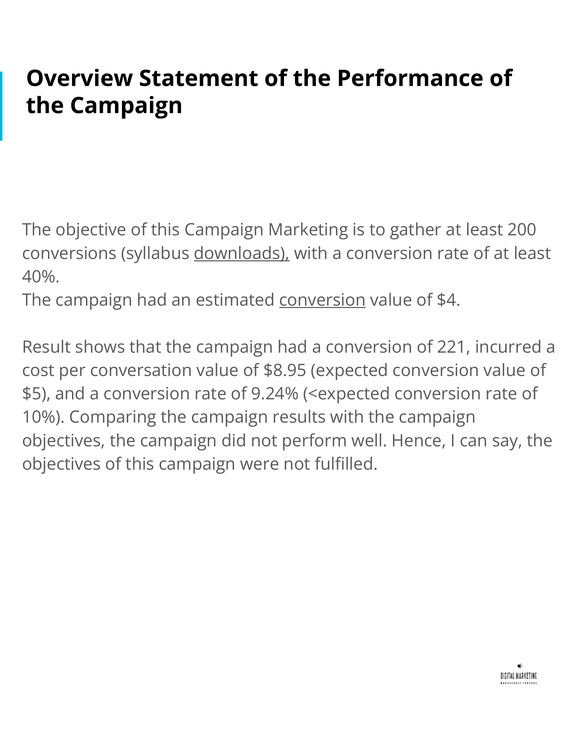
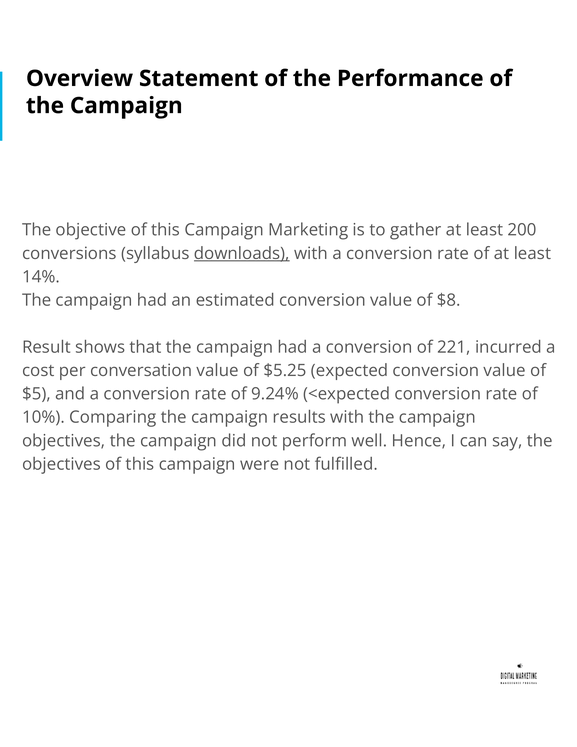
40%: 40% -> 14% (41, 277)
conversion underline: present -> none (322, 300)
$4: $4 -> $8 (449, 300)
$8.95: $8.95 -> $5.25 (285, 370)
